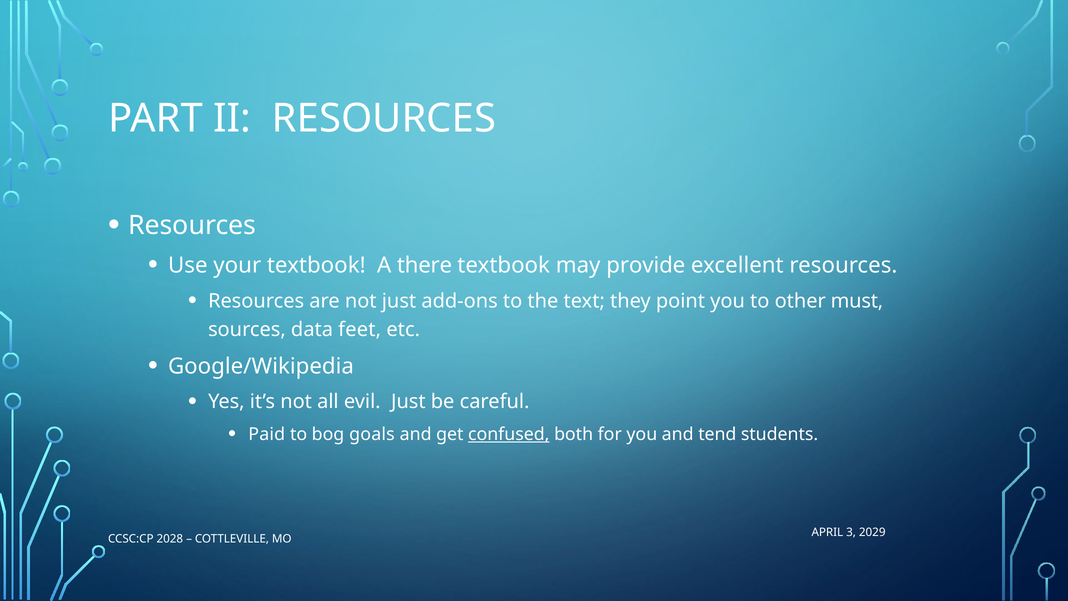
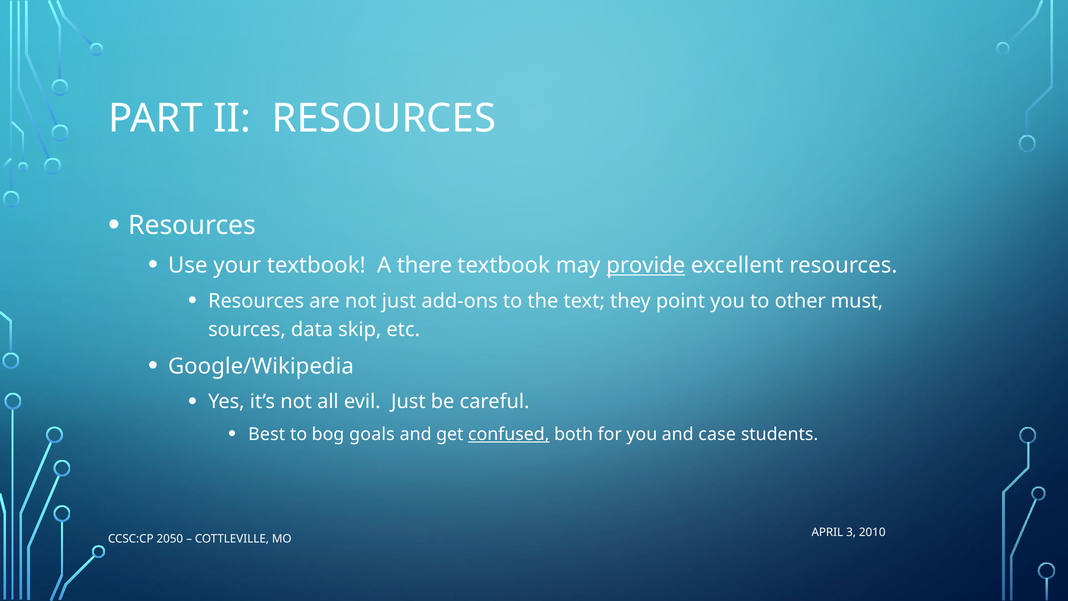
provide underline: none -> present (646, 265)
feet: feet -> skip (360, 330)
Paid: Paid -> Best (267, 434)
tend: tend -> case (717, 434)
2029: 2029 -> 2010 (872, 532)
2028: 2028 -> 2050 (170, 539)
